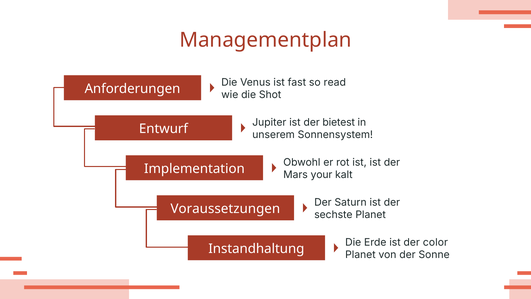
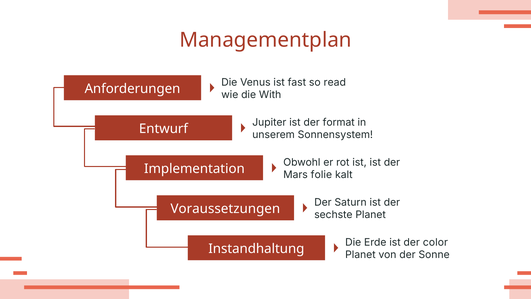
Shot: Shot -> With (270, 95)
bietest: bietest -> format (339, 122)
your: your -> folie (321, 175)
